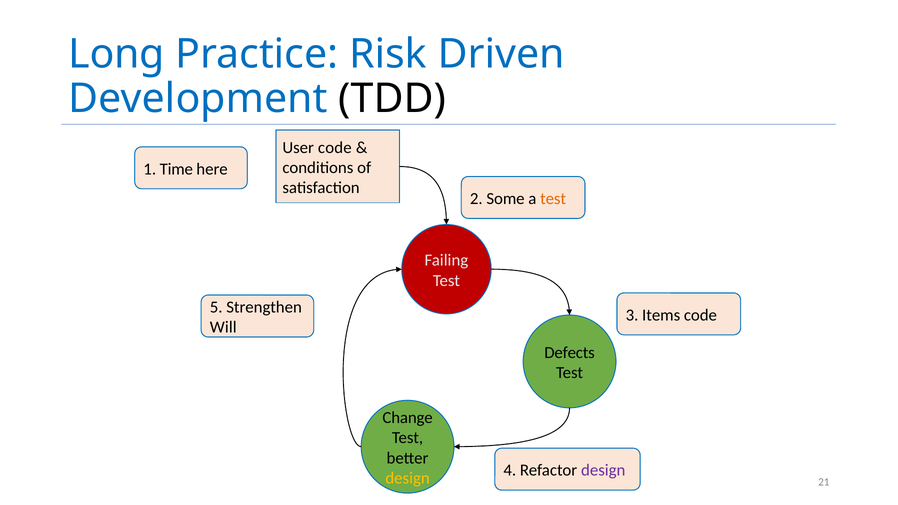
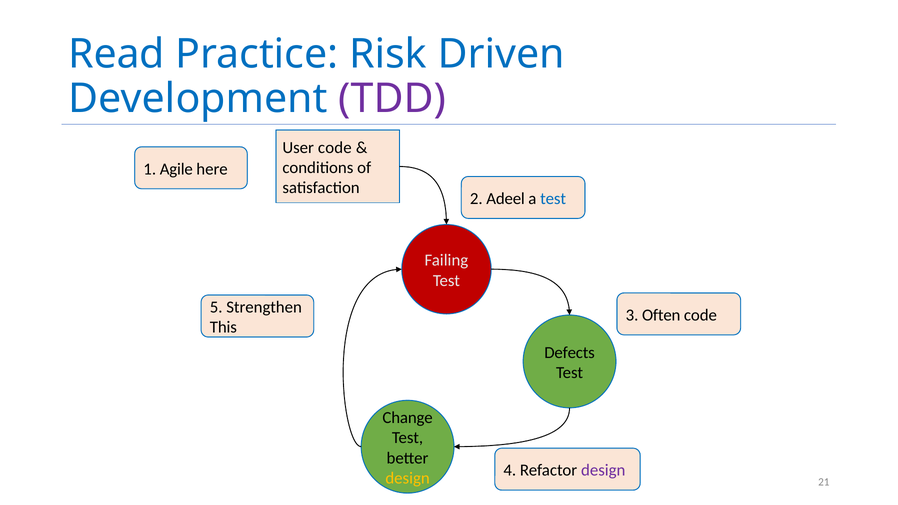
Long: Long -> Read (117, 54)
TDD colour: black -> purple (392, 99)
Time: Time -> Agile (176, 169)
Some: Some -> Adeel (506, 199)
test colour: orange -> blue (553, 199)
Items: Items -> Often (661, 315)
Will: Will -> This (223, 327)
